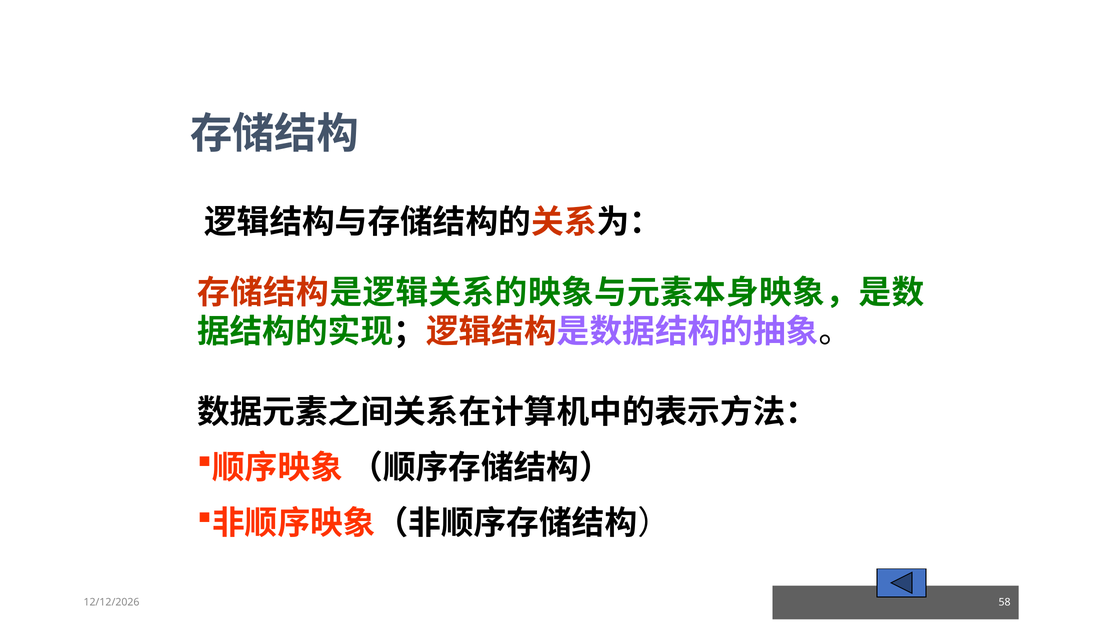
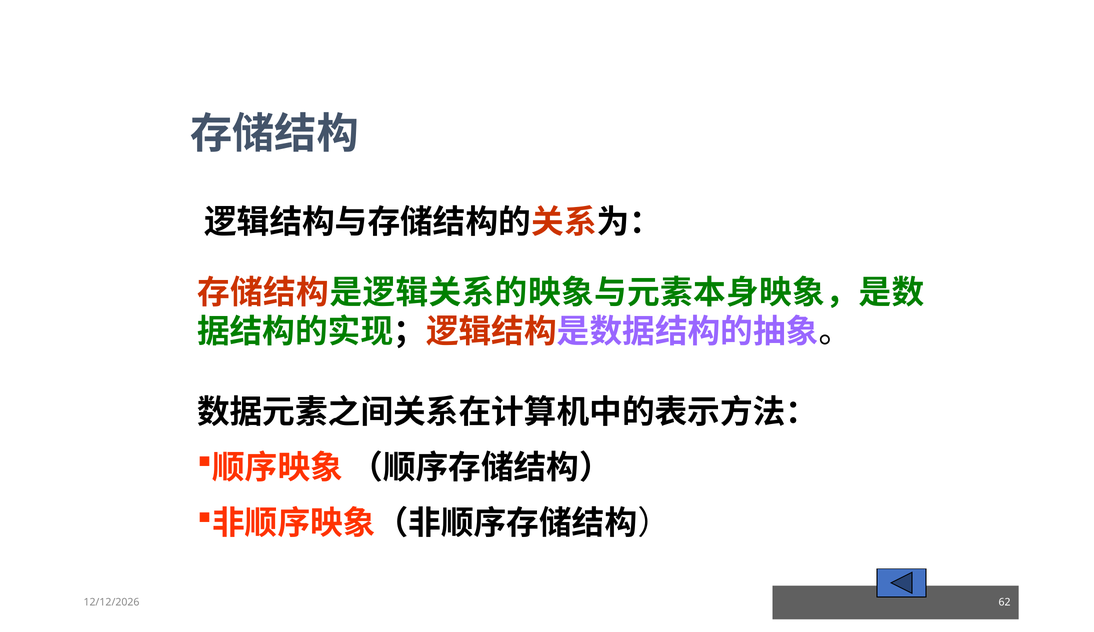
58: 58 -> 62 (1005, 602)
